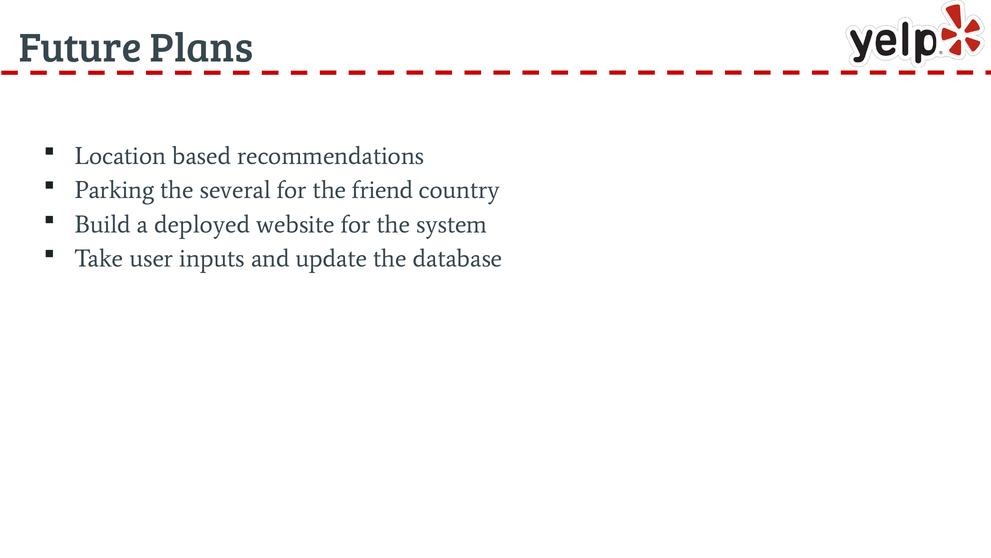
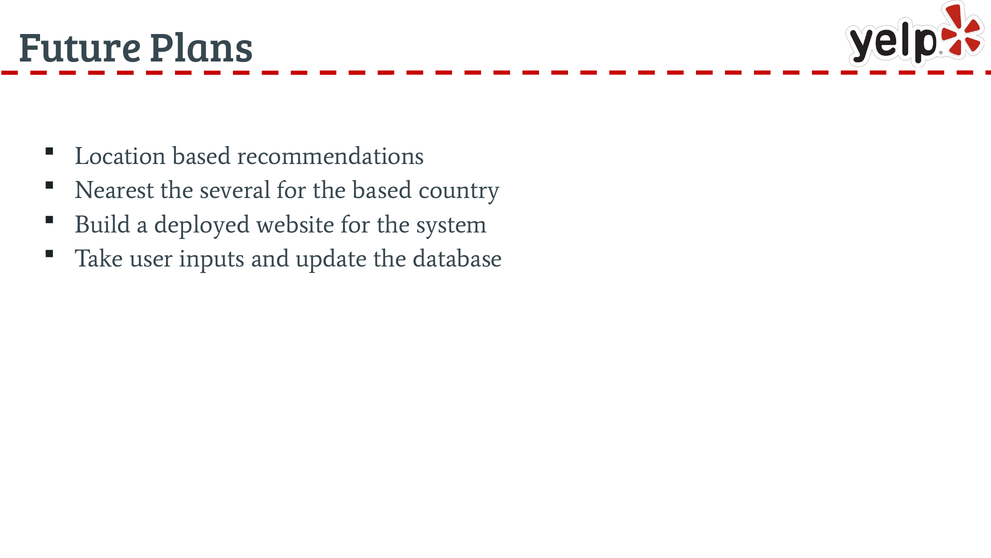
Parking: Parking -> Nearest (114, 190)
the friend: friend -> based (382, 190)
